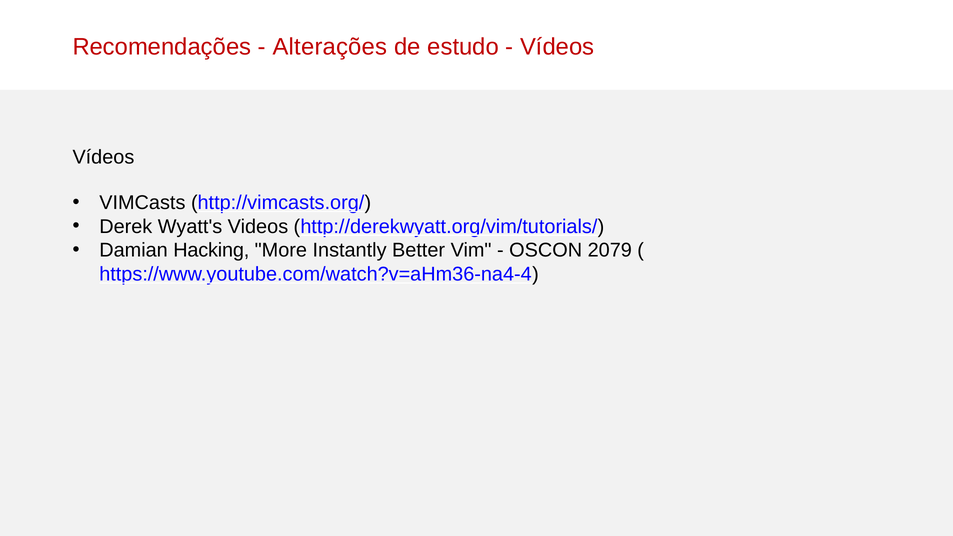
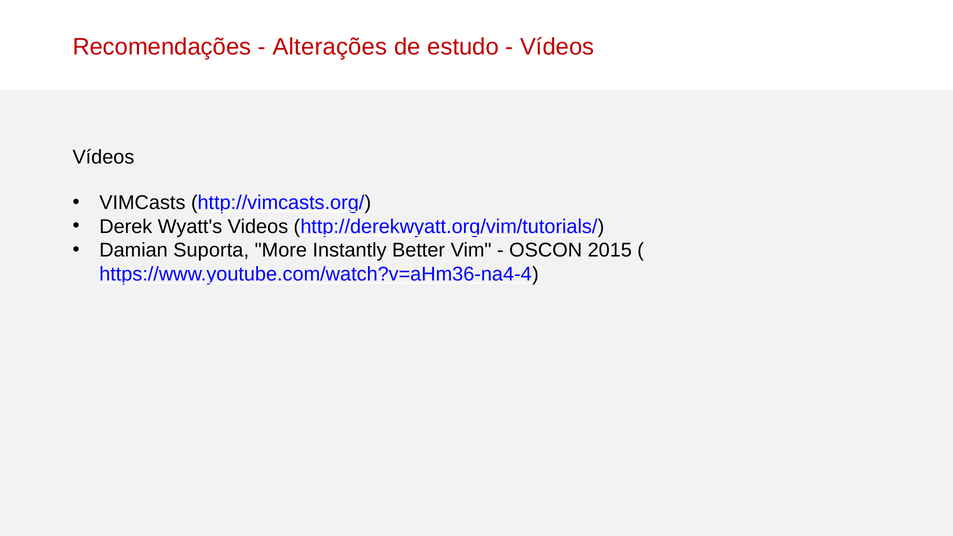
Hacking: Hacking -> Suporta (211, 250)
2079: 2079 -> 2015 (610, 250)
